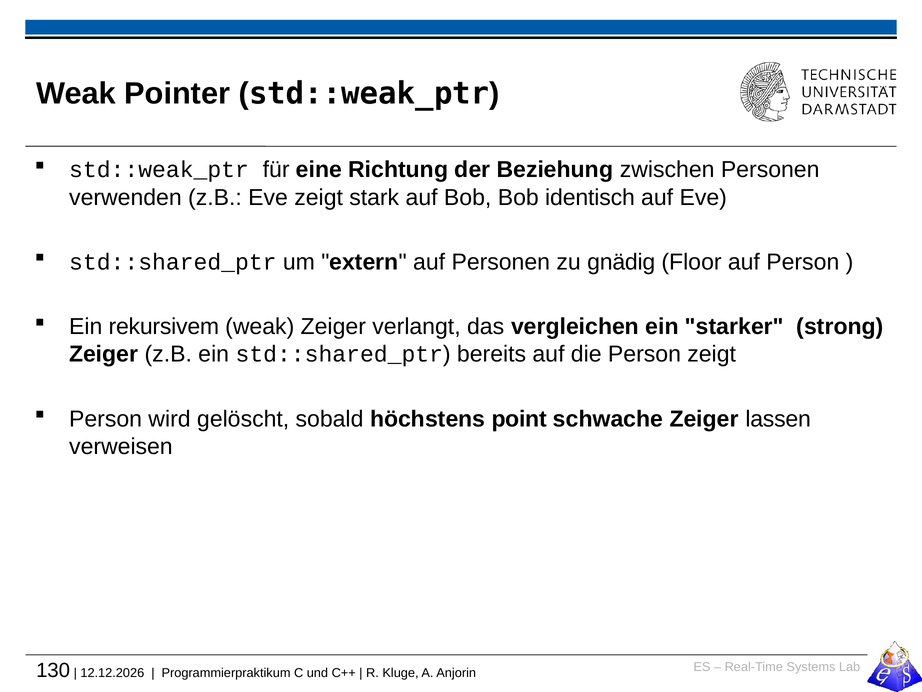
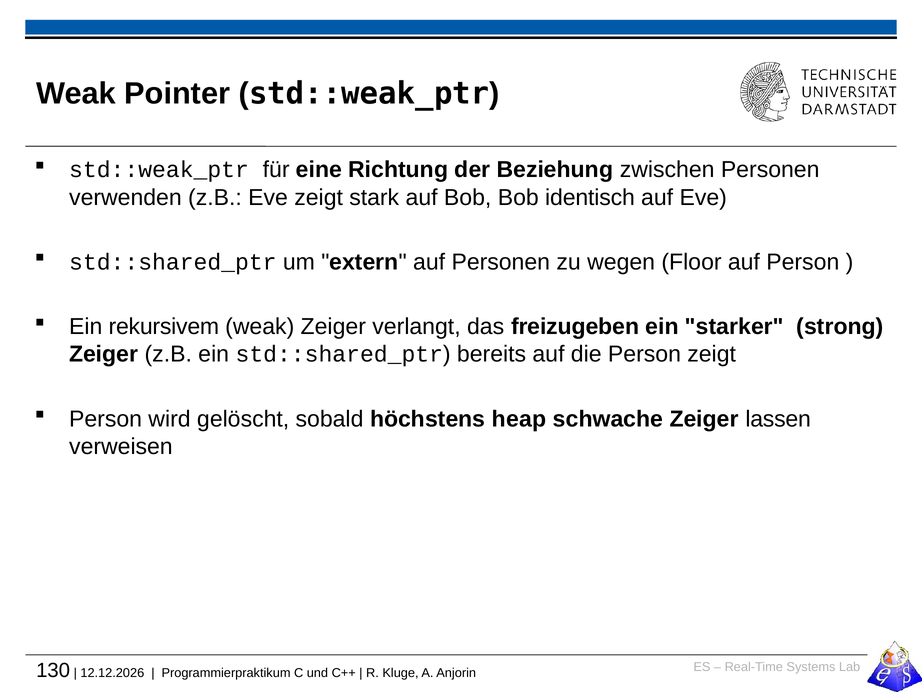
gnädig: gnädig -> wegen (621, 262)
vergleichen: vergleichen -> freizugeben (575, 326)
point: point -> heap (519, 419)
